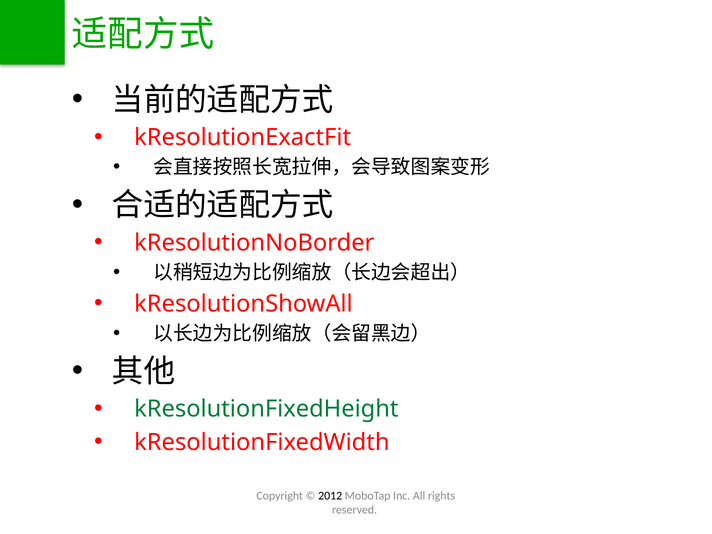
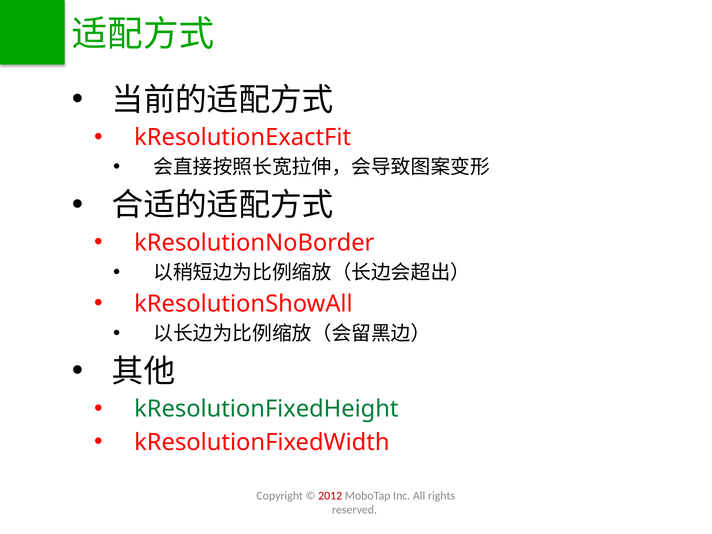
2012 colour: black -> red (330, 496)
